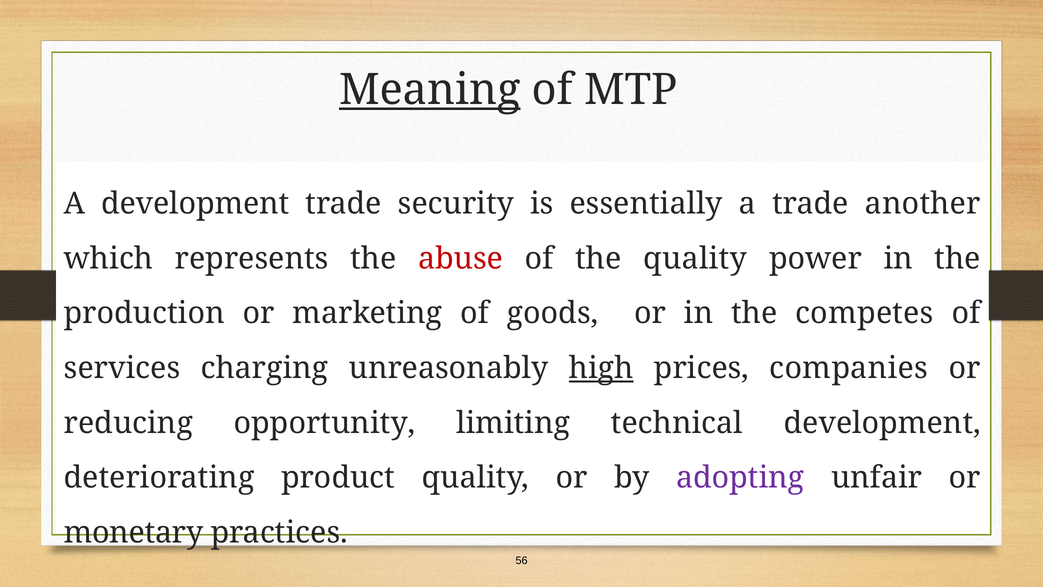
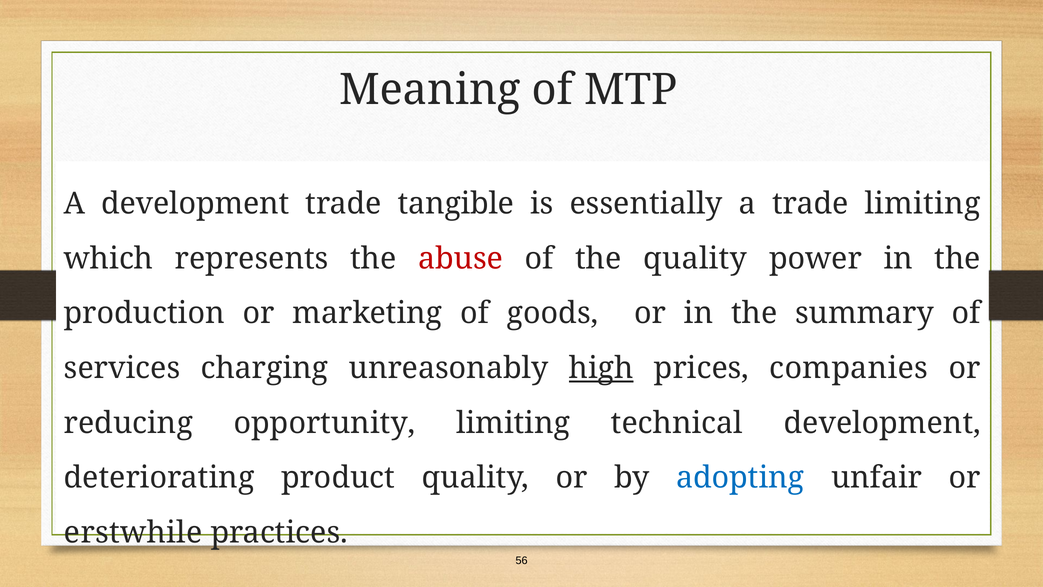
Meaning underline: present -> none (430, 90)
security: security -> tangible (456, 204)
trade another: another -> limiting (923, 204)
competes: competes -> summary (865, 313)
adopting colour: purple -> blue (740, 478)
monetary: monetary -> erstwhile (133, 532)
